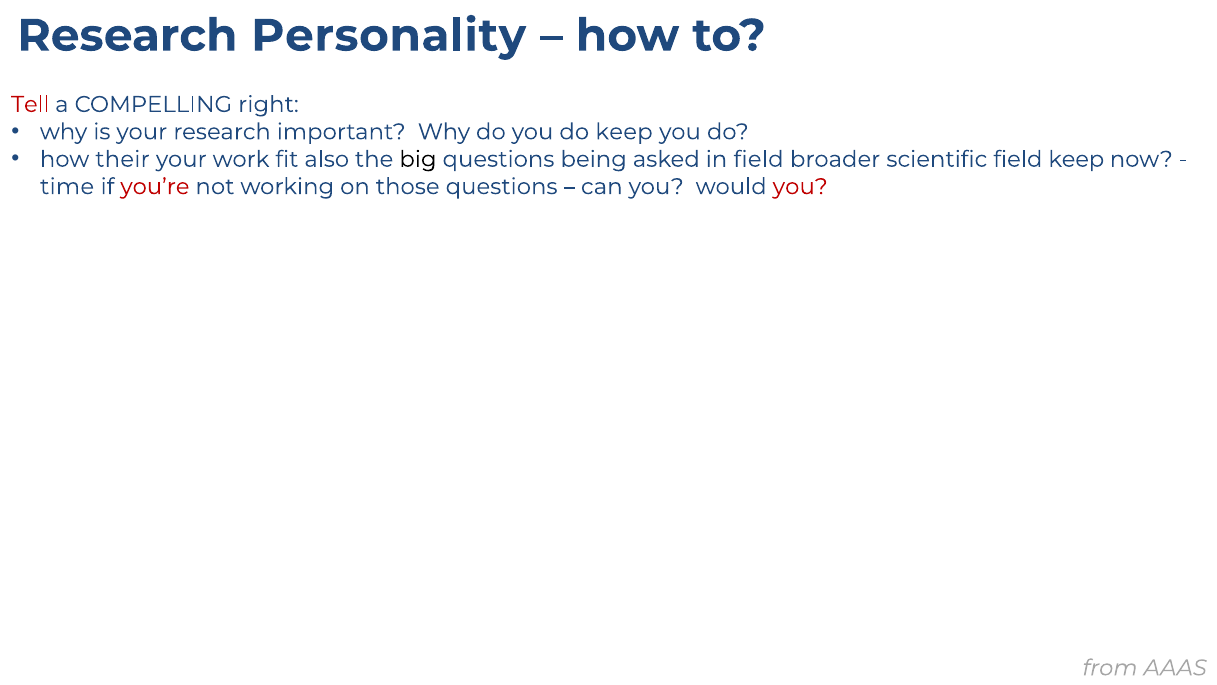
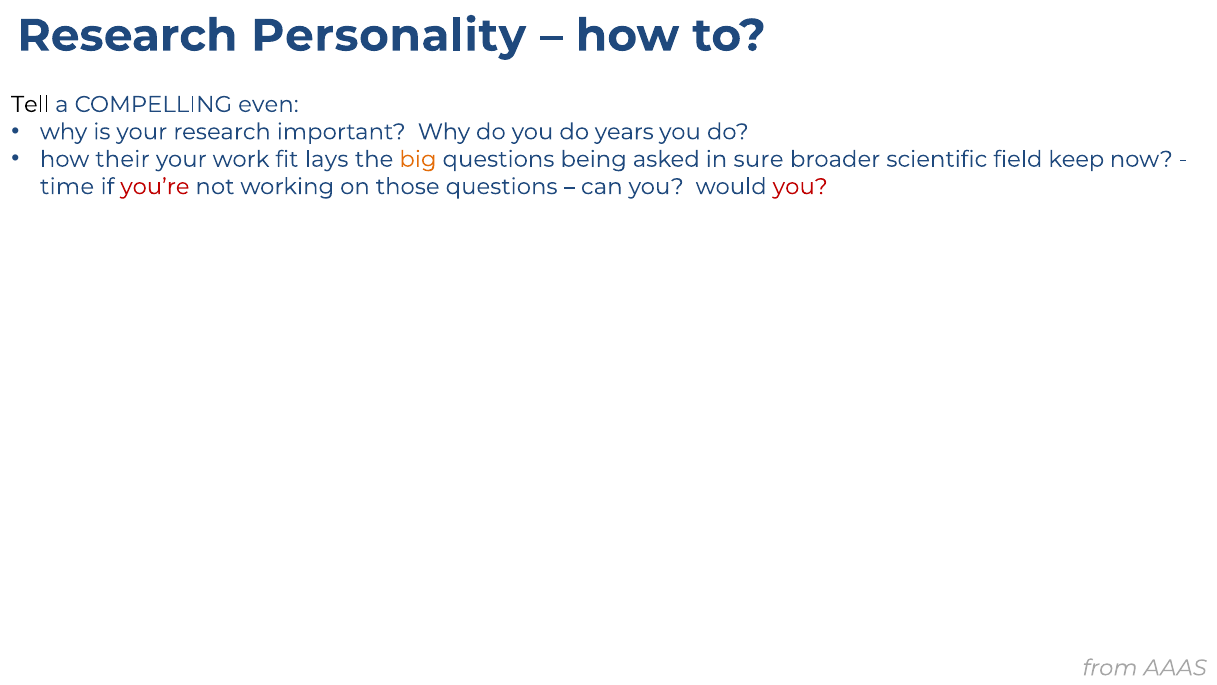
Tell colour: red -> black (30, 104)
right: right -> even (268, 104)
do keep: keep -> years (624, 132)
also: also -> lays (327, 159)
big colour: black -> orange (418, 159)
in field: field -> sure (759, 159)
